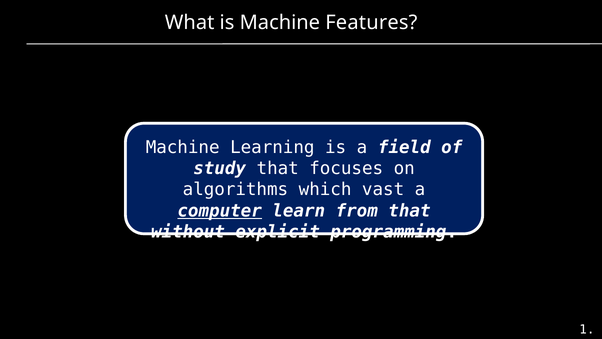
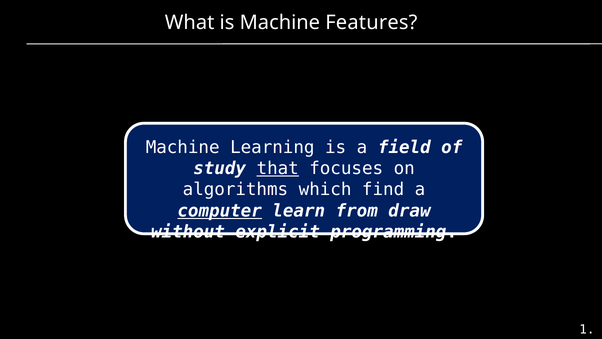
that underline: none -> present (278, 168)
vast: vast -> find (383, 189)
from that: that -> draw (409, 211)
